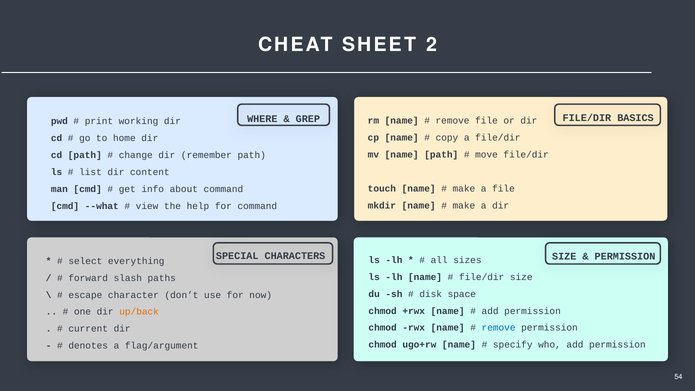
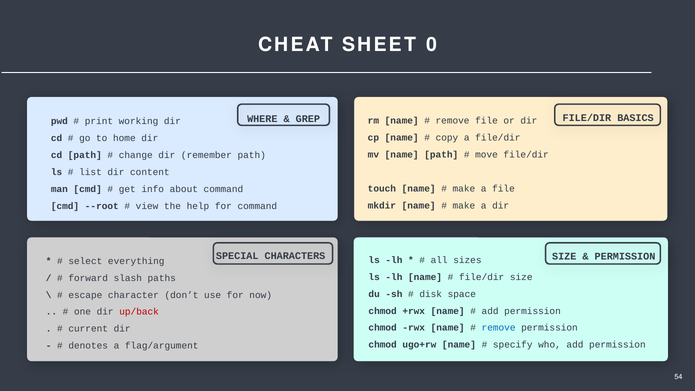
2: 2 -> 0 (432, 45)
--what: --what -> --root (102, 206)
up/back colour: orange -> red (139, 312)
